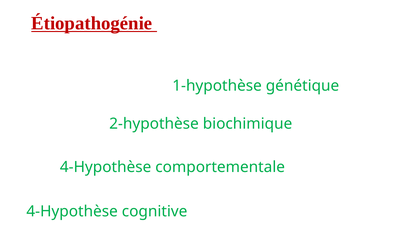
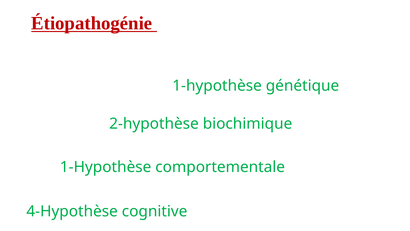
4-Hypothèse: 4-Hypothèse -> 1-Hypothèse (106, 167)
